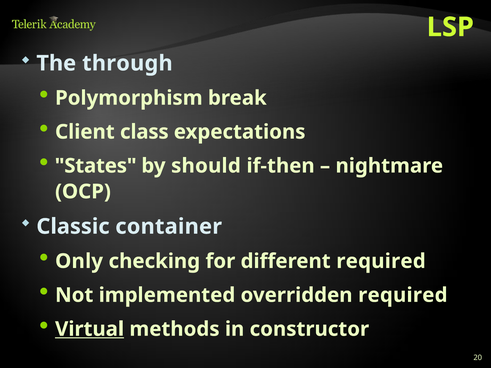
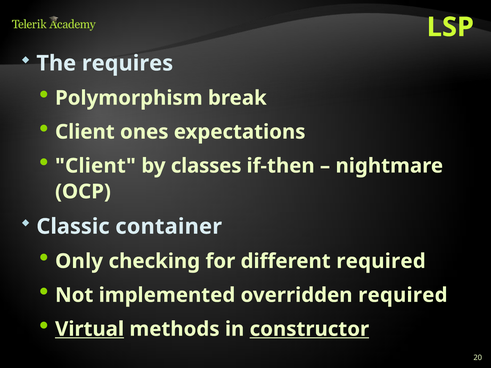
through: through -> requires (128, 63)
class: class -> ones (144, 132)
States: States -> Client (95, 166)
should: should -> classes (206, 166)
constructor underline: none -> present (309, 329)
